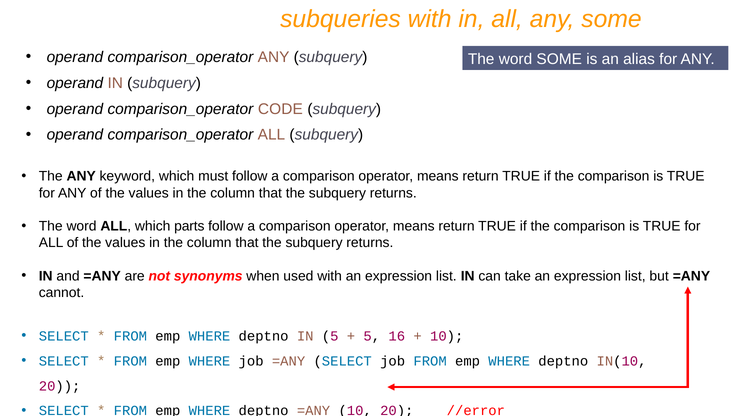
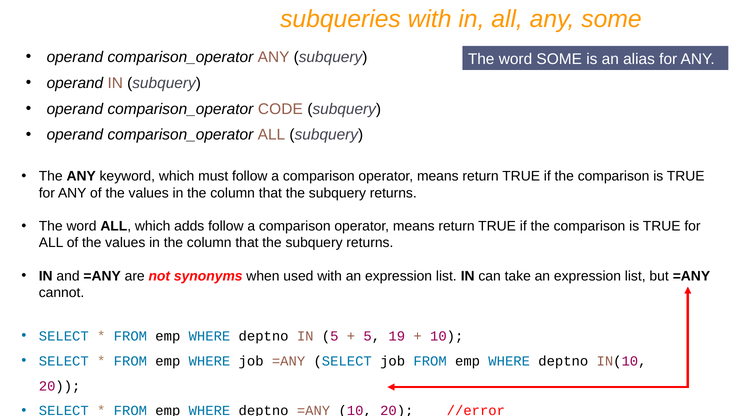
parts: parts -> adds (189, 226)
16: 16 -> 19 (397, 336)
